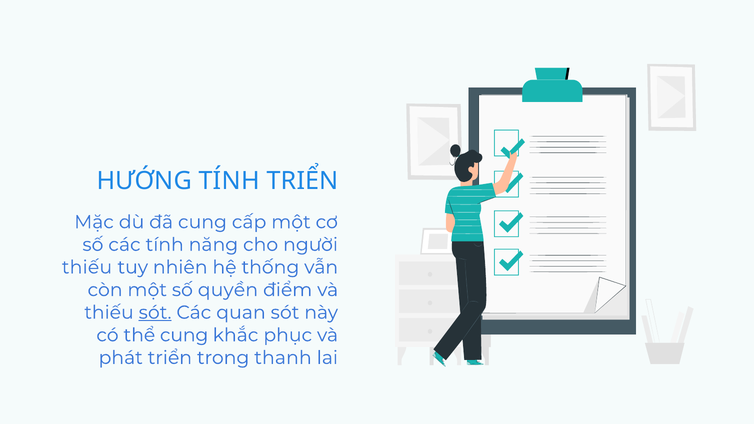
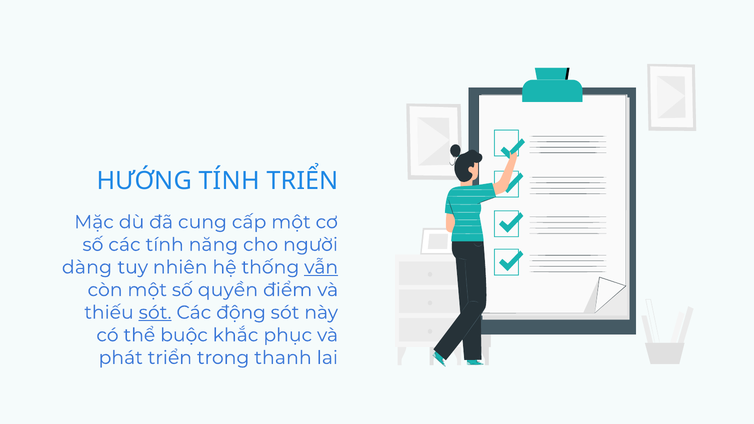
thiếu: thiếu -> dàng (87, 267)
vẫn underline: none -> present (321, 267)
quan: quan -> động (241, 313)
thể cung: cung -> buộc (184, 335)
